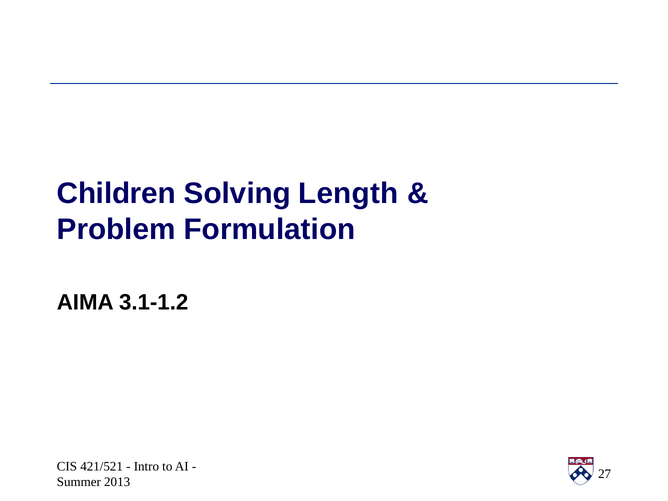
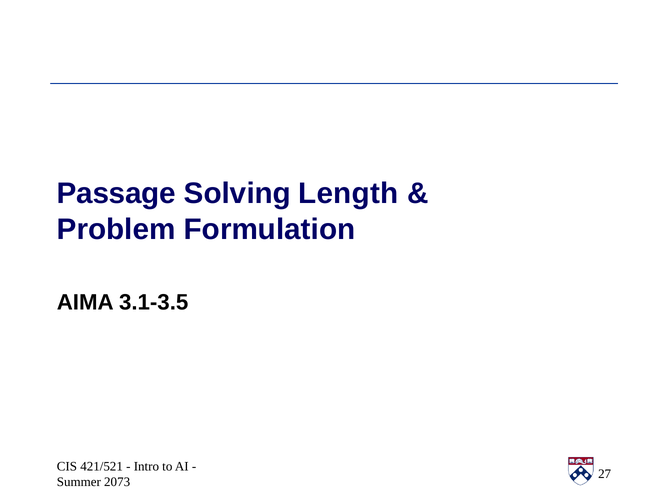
Children: Children -> Passage (116, 194)
3.1-1.2: 3.1-1.2 -> 3.1-3.5 (154, 302)
2013: 2013 -> 2073 (117, 482)
